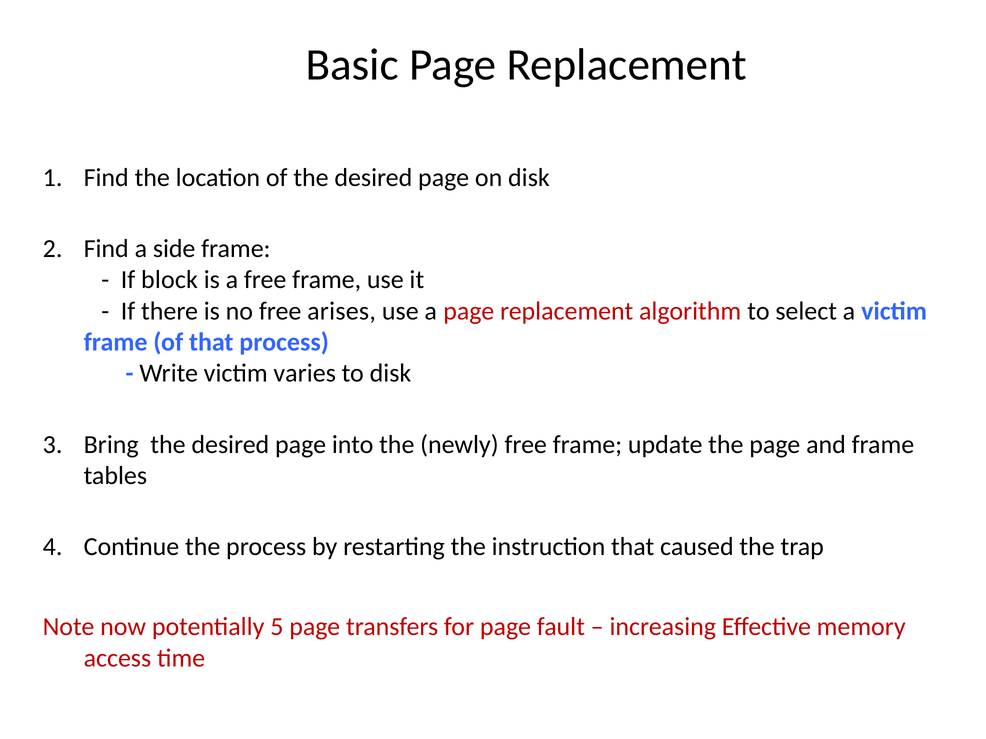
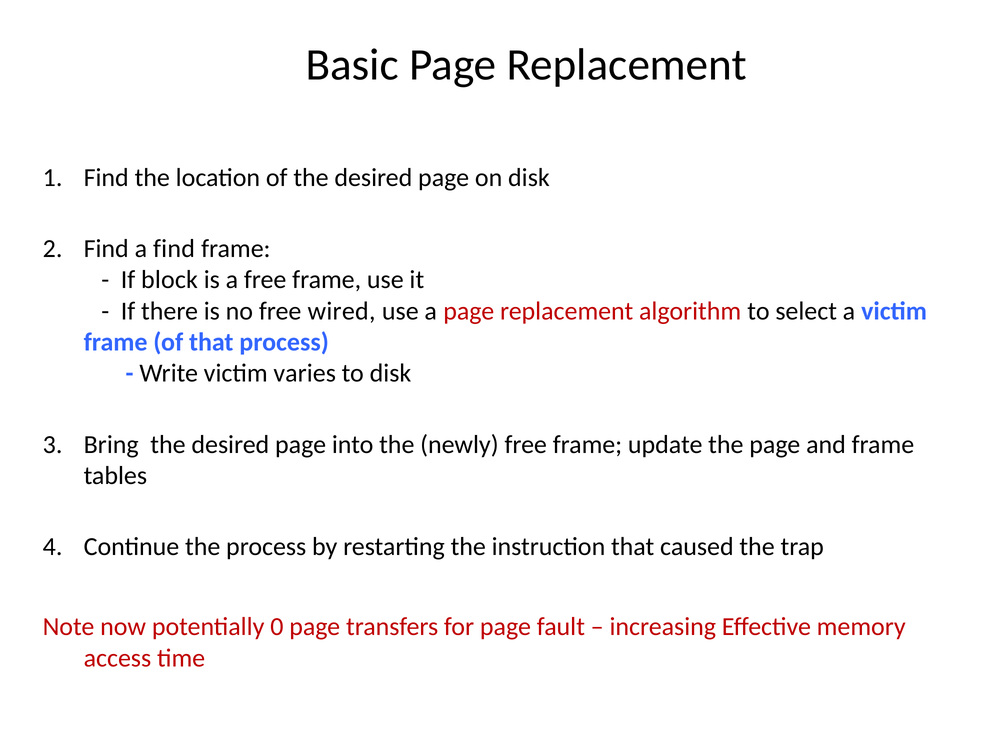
a side: side -> find (174, 249)
arises: arises -> wired (342, 311)
5: 5 -> 0 (277, 627)
